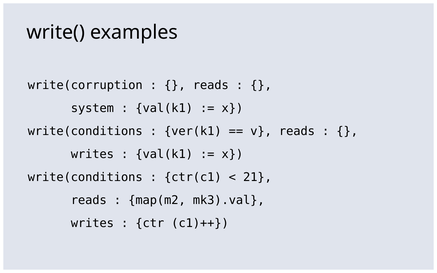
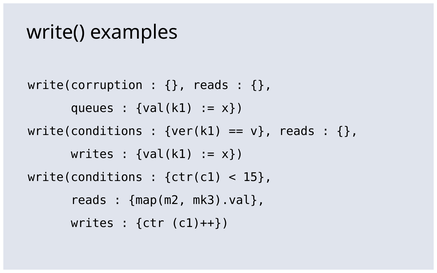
system: system -> queues (92, 108)
21: 21 -> 15 (257, 177)
